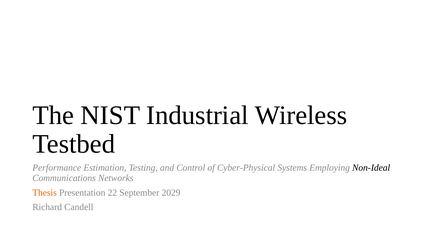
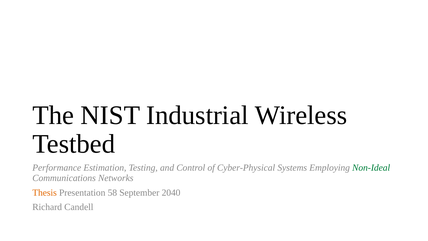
Non-Ideal colour: black -> green (371, 168)
22: 22 -> 58 (112, 192)
2029: 2029 -> 2040 (171, 192)
